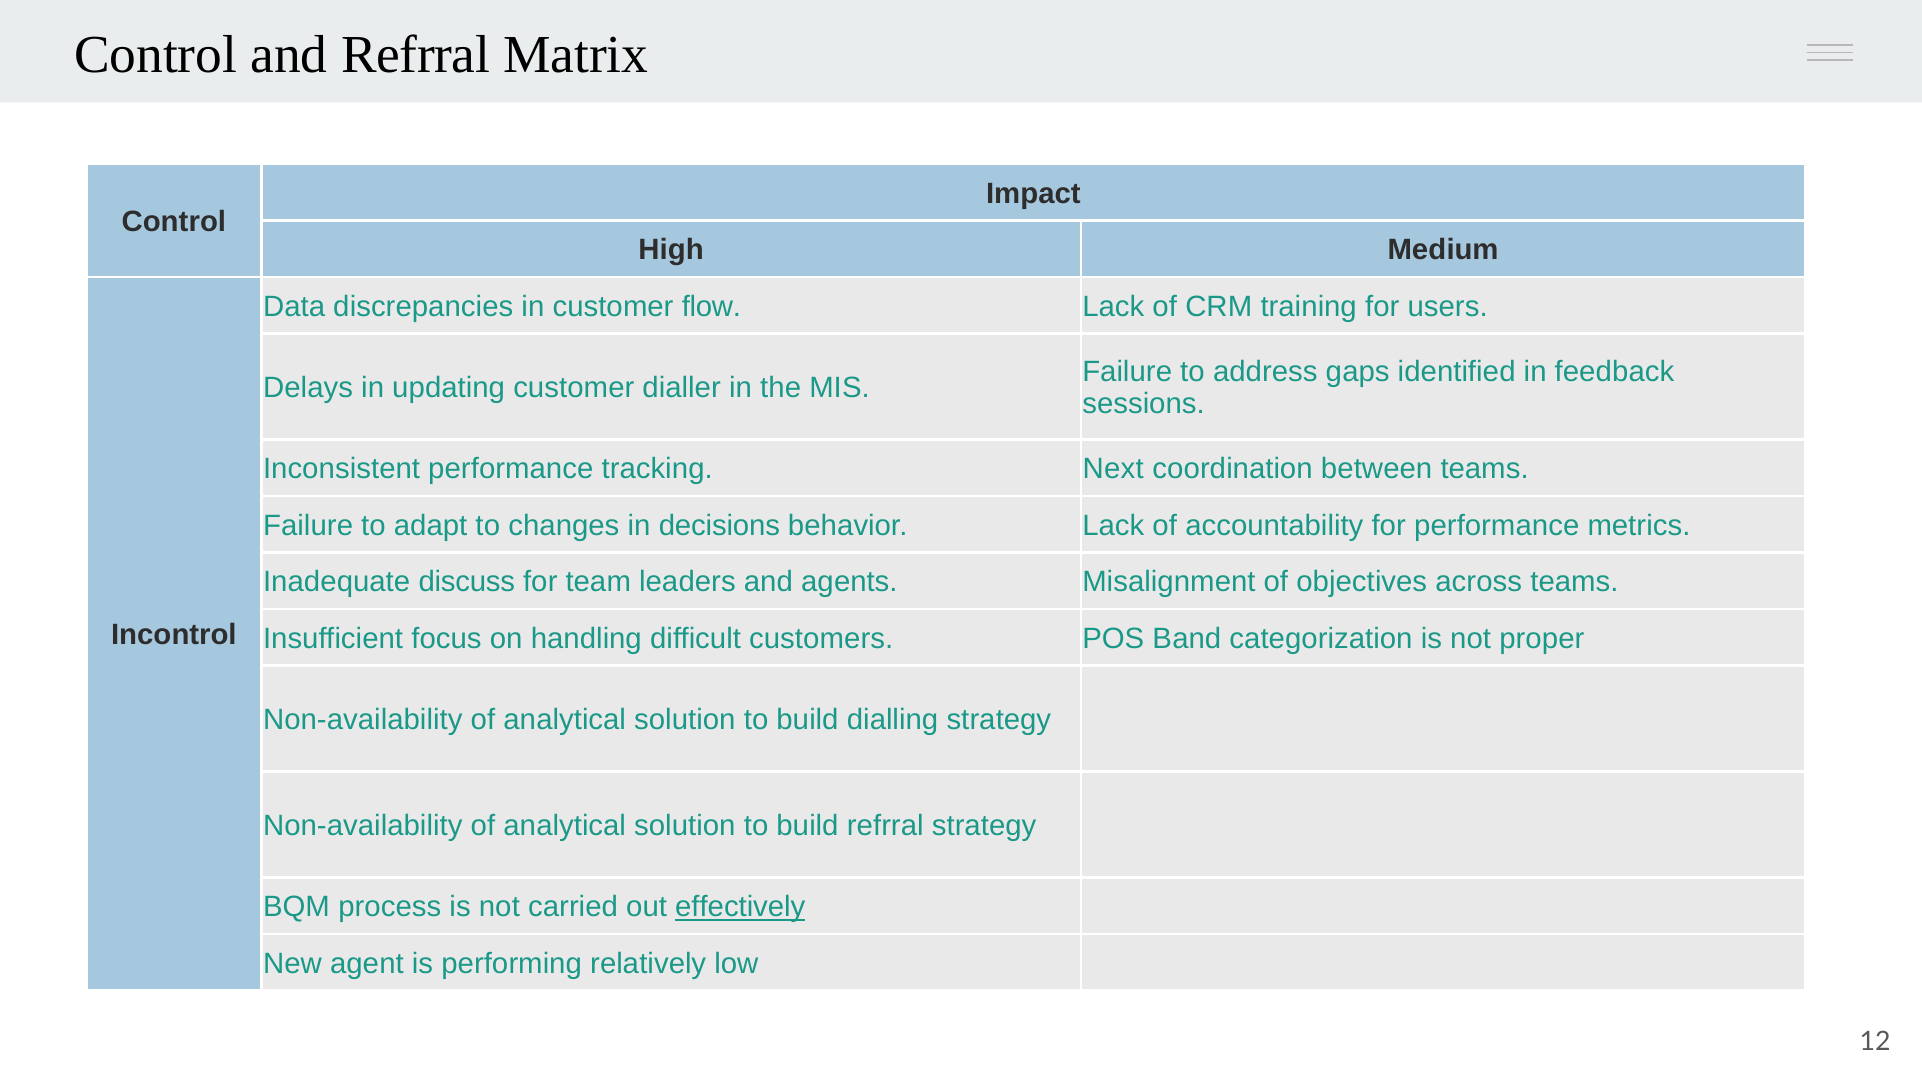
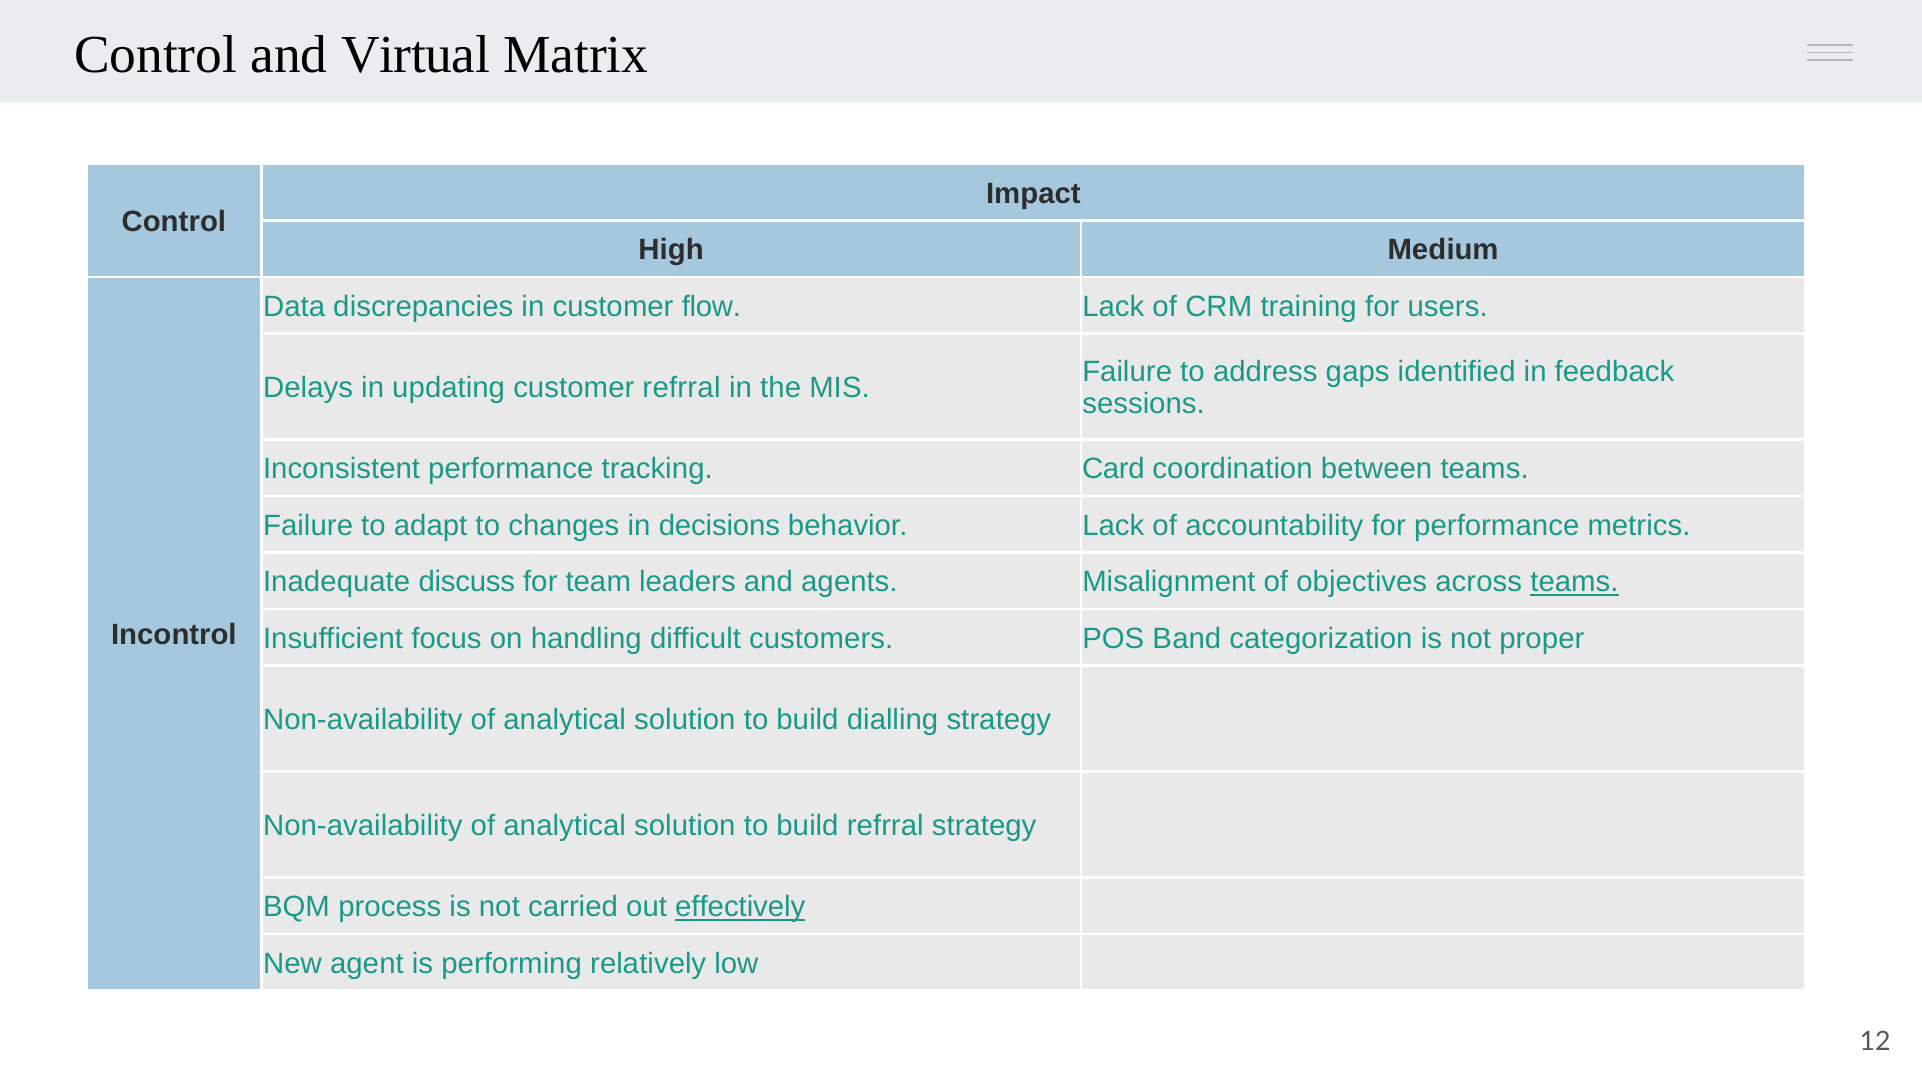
and Refrral: Refrral -> Virtual (416, 55)
customer dialler: dialler -> refrral (682, 388)
Next: Next -> Card (1113, 469)
teams underline: none -> present (1574, 582)
